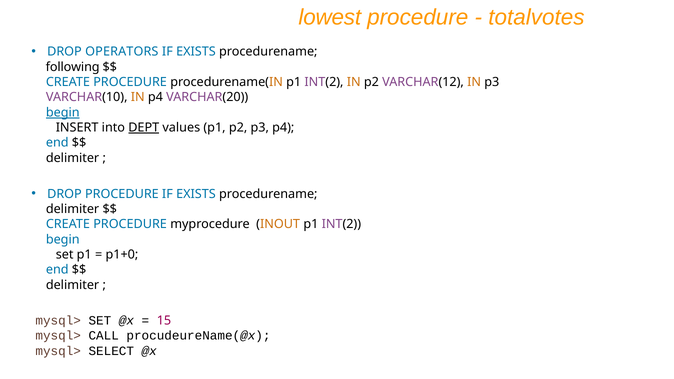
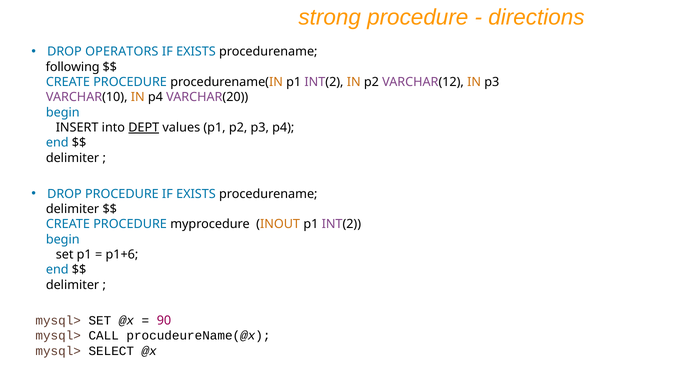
lowest: lowest -> strong (330, 18)
totalvotes: totalvotes -> directions (536, 18)
begin underline: present -> none (63, 112)
p1+0: p1+0 -> p1+6 (122, 255)
15: 15 -> 90 (164, 321)
